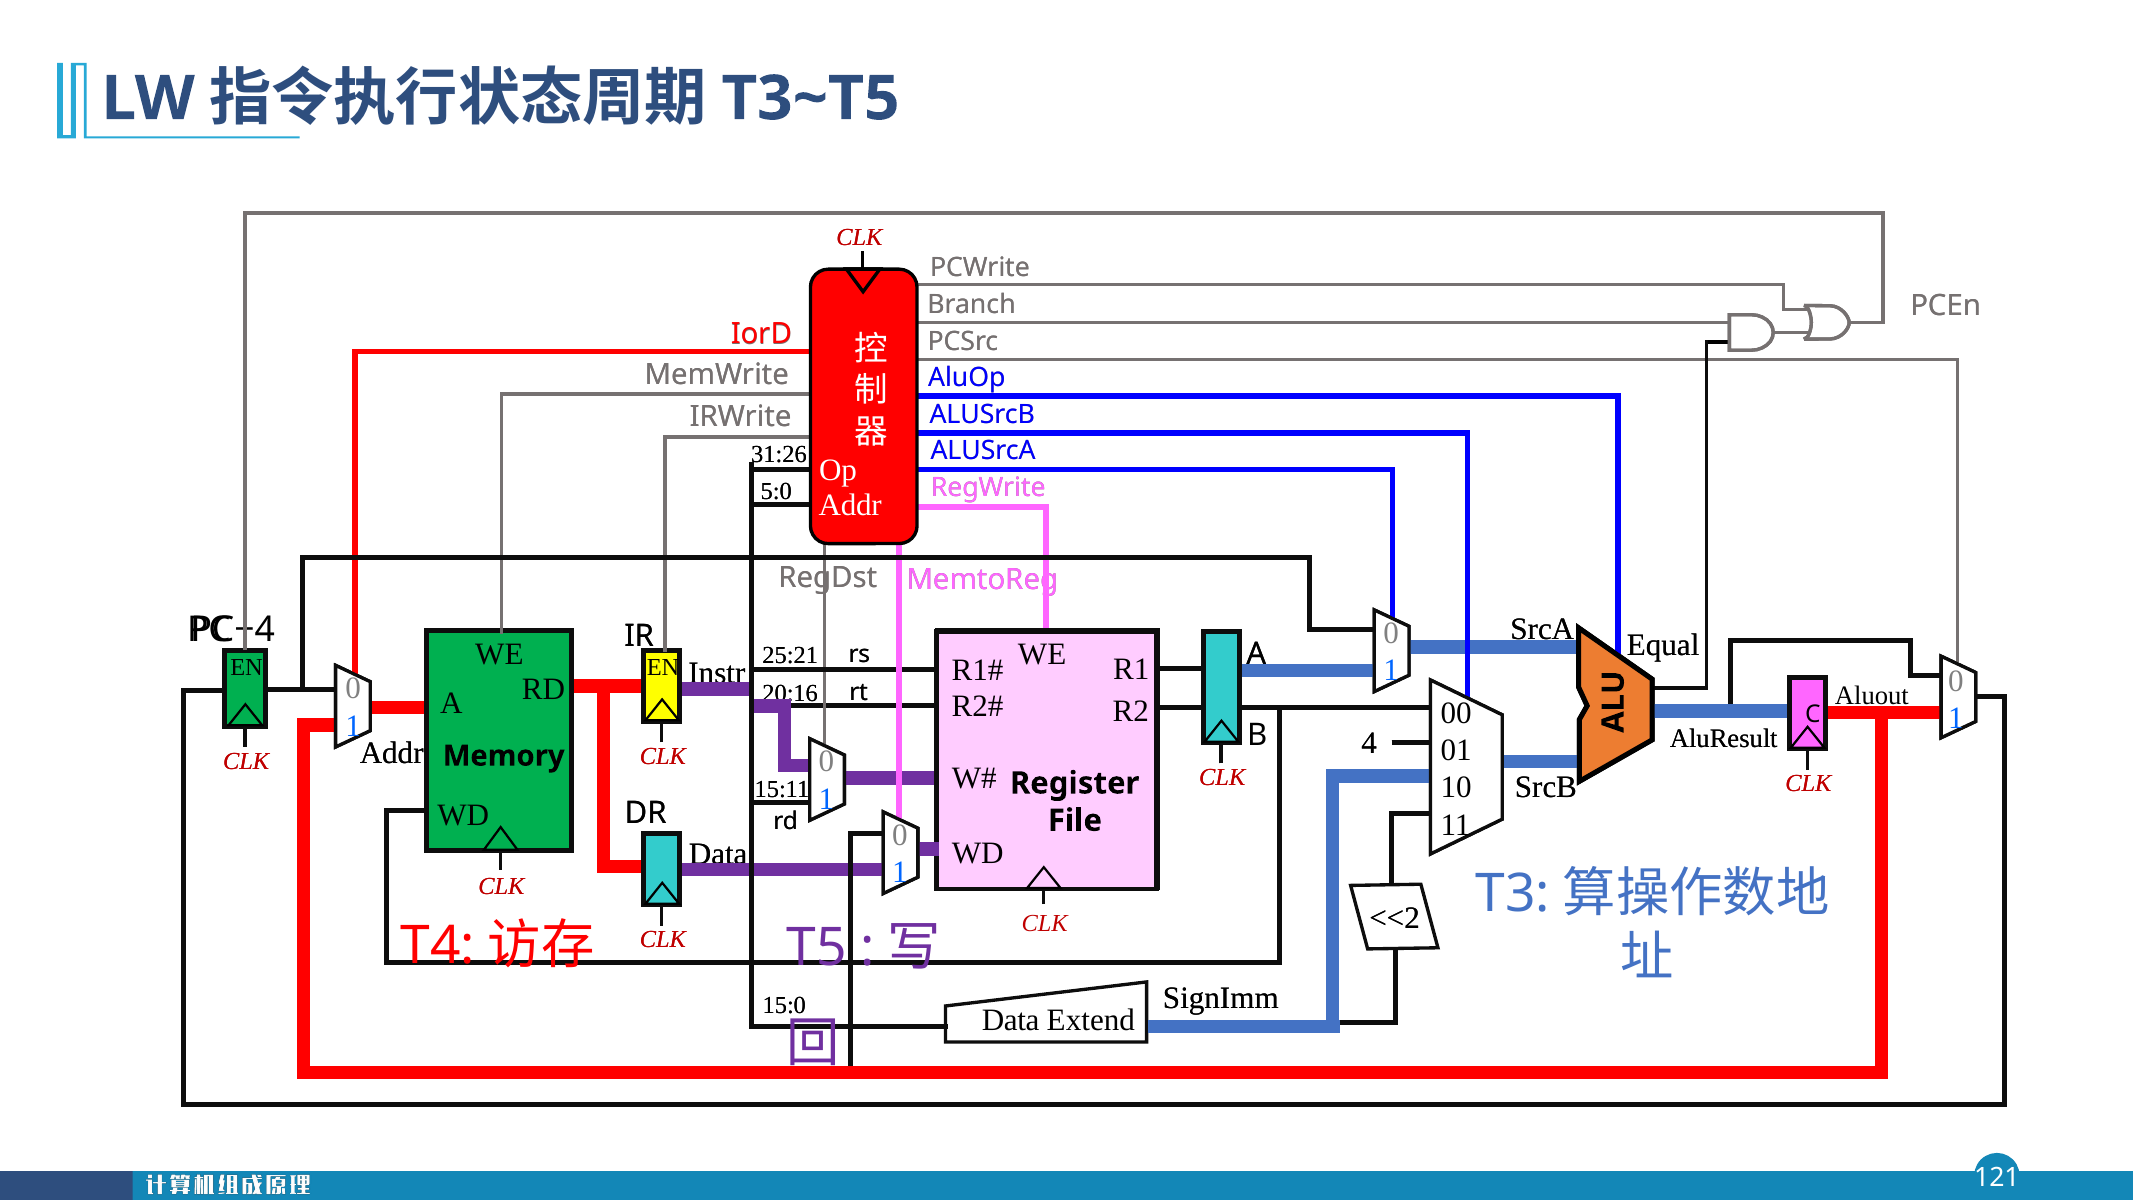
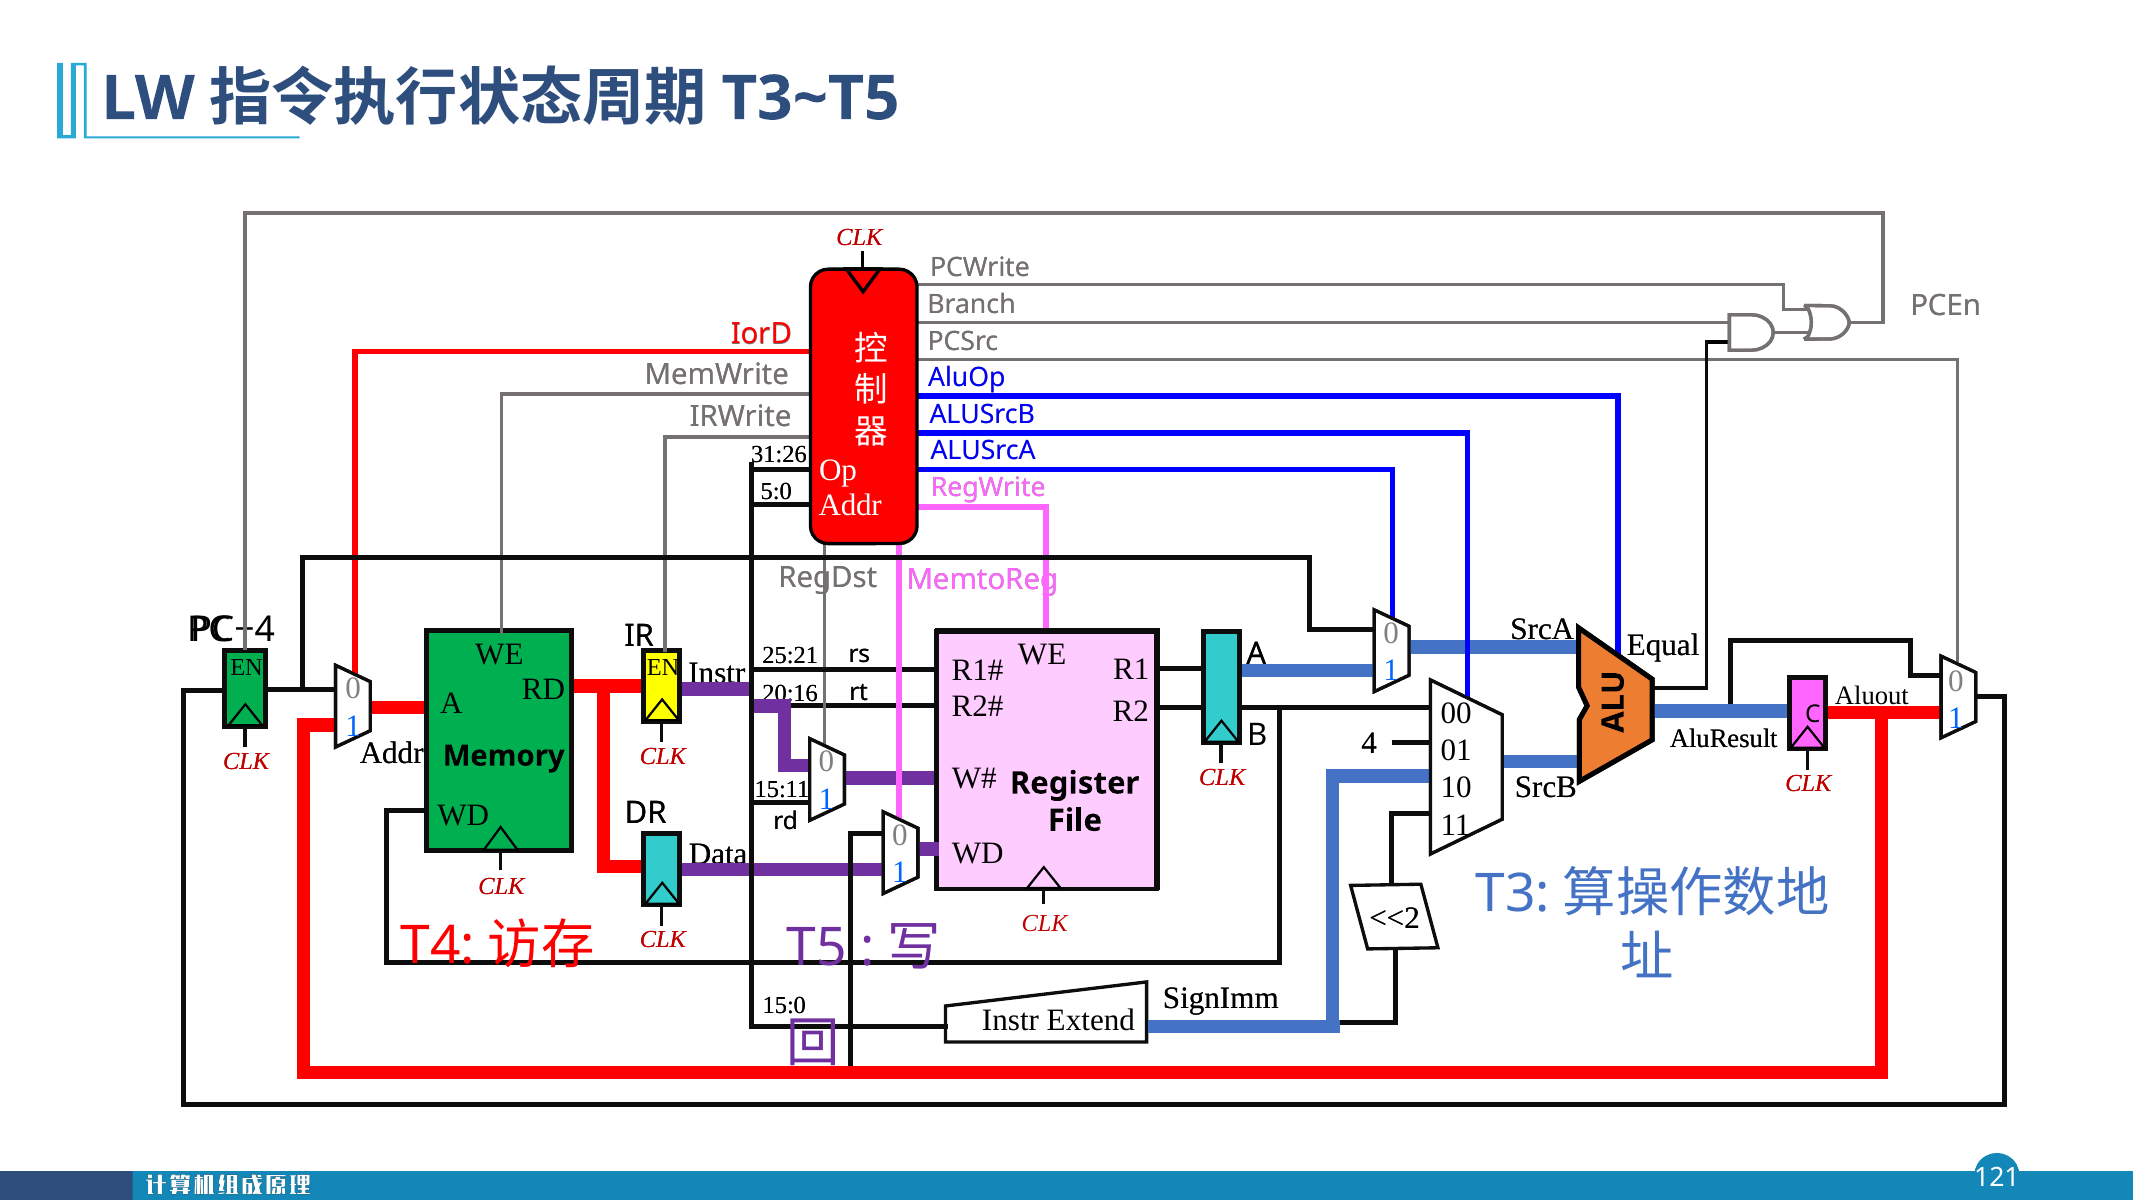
Data: Data -> Instr (1010, 1020)
